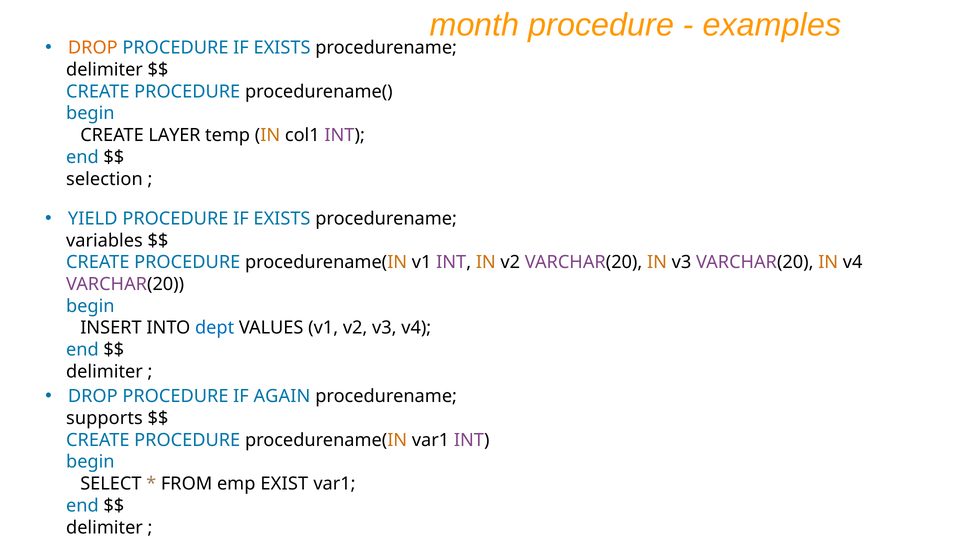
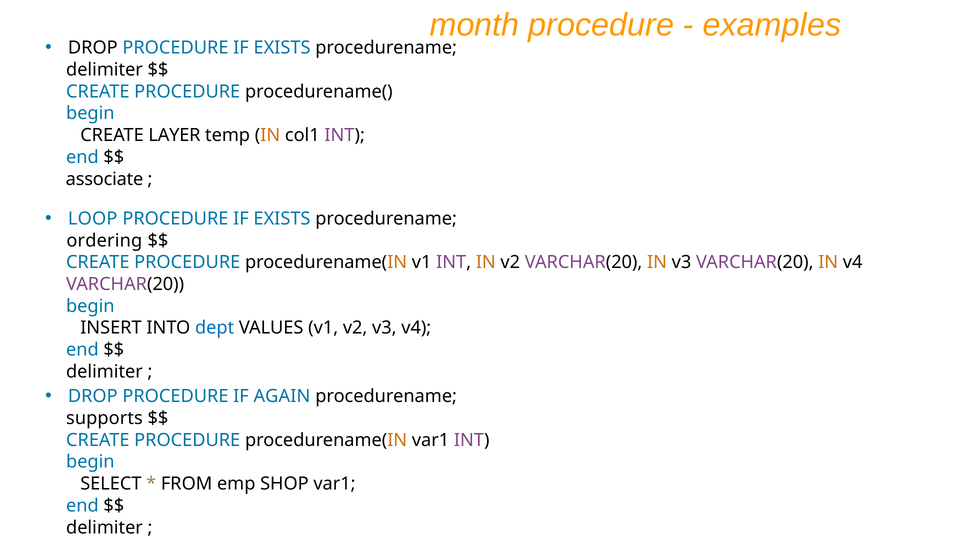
DROP colour: orange -> black (93, 48)
selection: selection -> associate (105, 179)
YIELD: YIELD -> LOOP (93, 219)
variables: variables -> ordering (104, 240)
EXIST: EXIST -> SHOP (284, 483)
